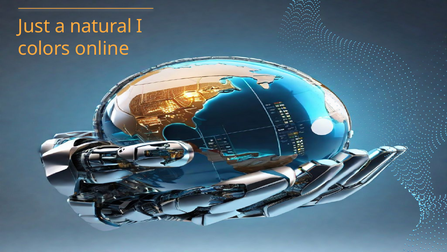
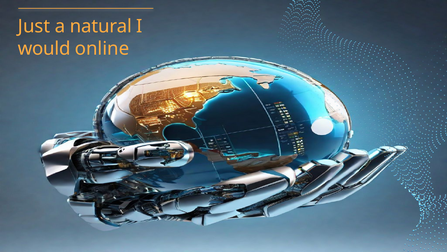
colors: colors -> would (44, 49)
